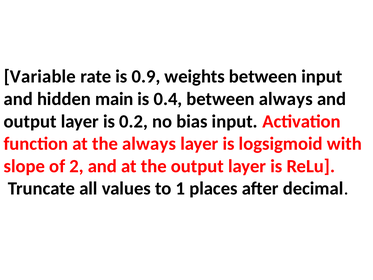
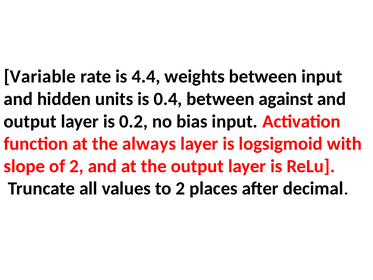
0.9: 0.9 -> 4.4 (146, 76)
main: main -> units (114, 99)
between always: always -> against (286, 99)
to 1: 1 -> 2 (180, 188)
